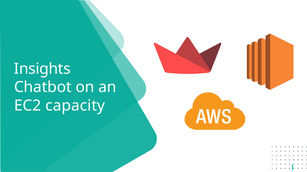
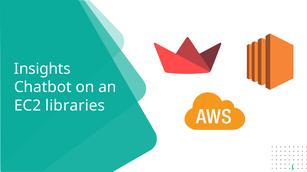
capacity: capacity -> libraries (75, 106)
